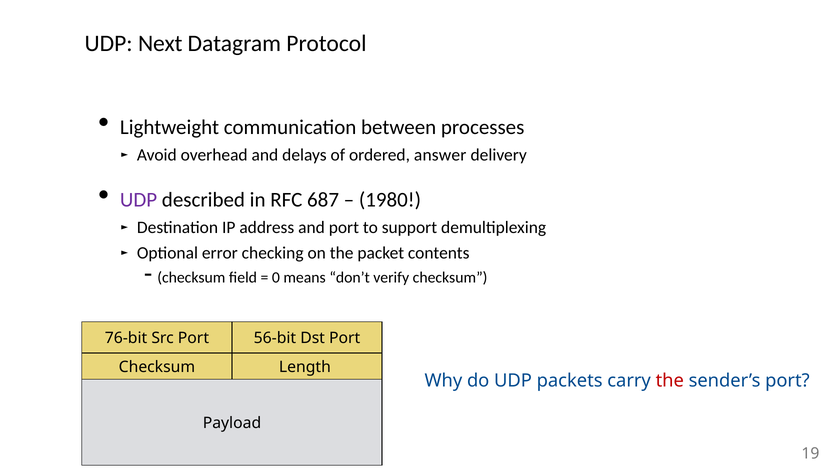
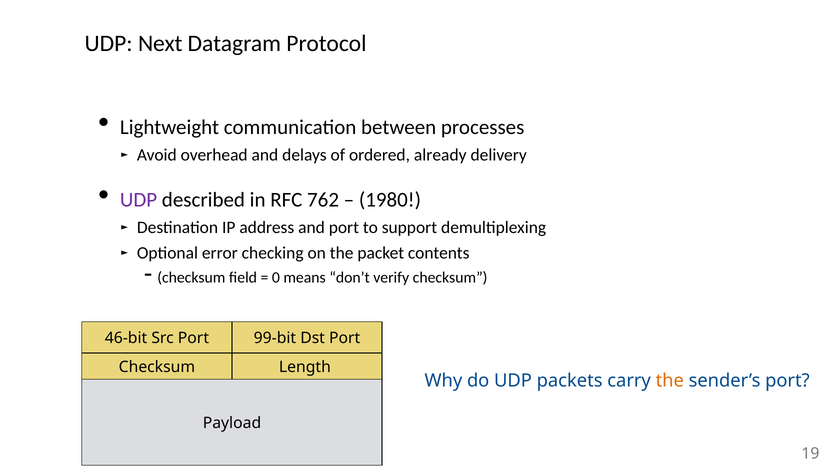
answer: answer -> already (440, 155)
687: 687 -> 762 (323, 200)
76-bit: 76-bit -> 46-bit (126, 338)
56-bit: 56-bit -> 99-bit (275, 338)
the colour: red -> orange (670, 381)
